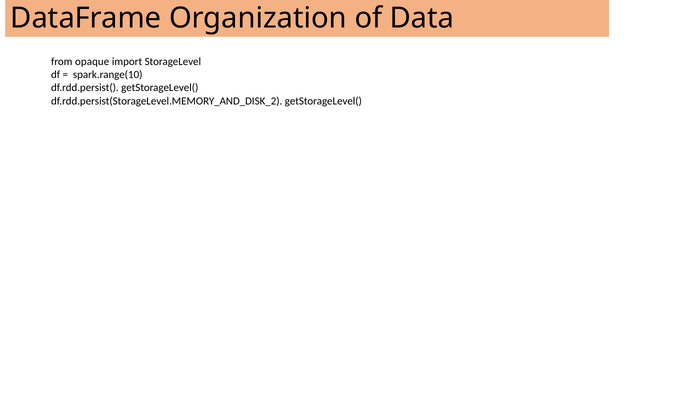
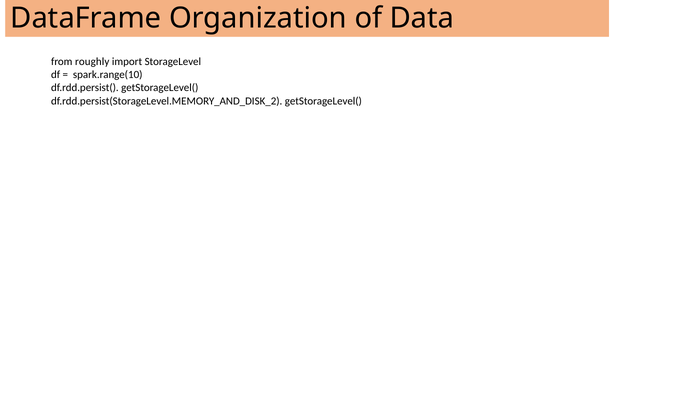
opaque: opaque -> roughly (92, 62)
